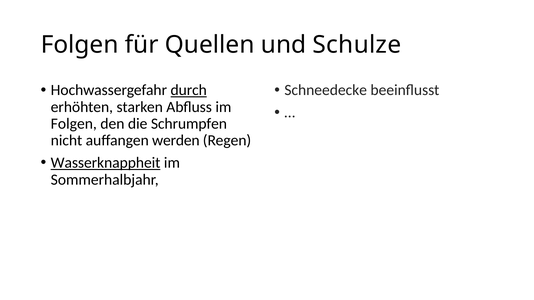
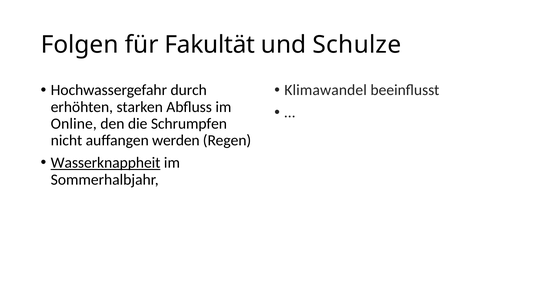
Quellen: Quellen -> Fakultät (210, 45)
durch underline: present -> none (189, 90)
Schneedecke: Schneedecke -> Klimawandel (326, 90)
Folgen: Folgen -> Online (74, 124)
